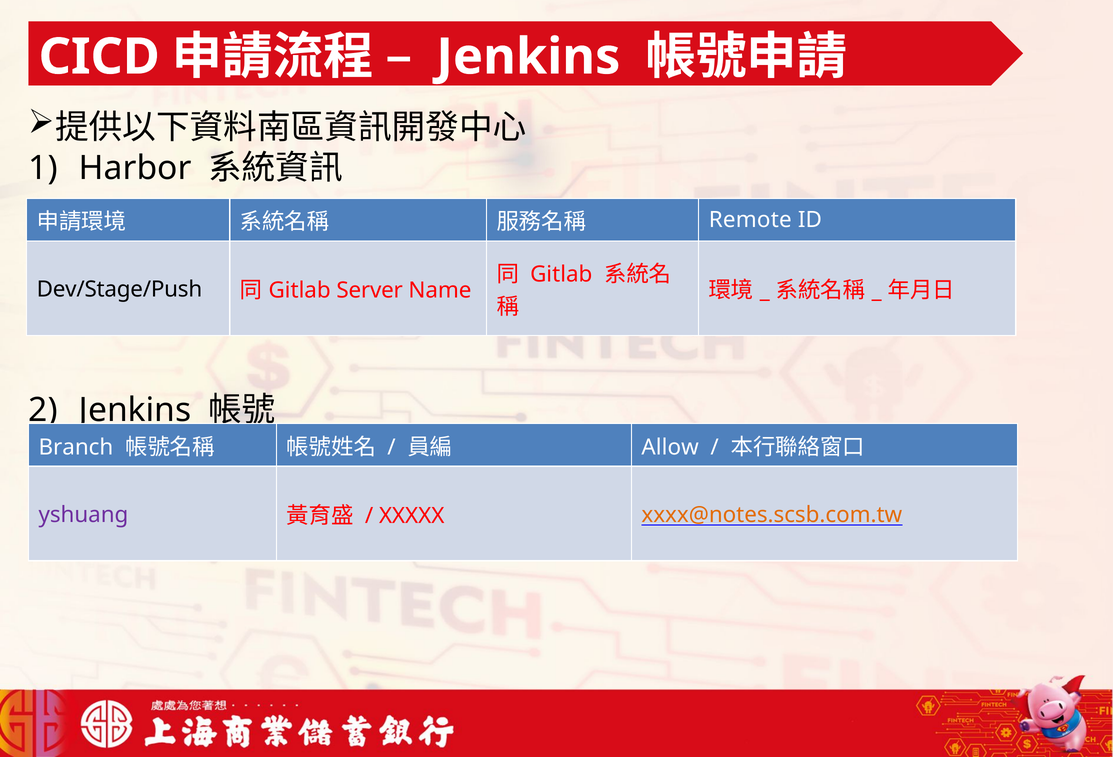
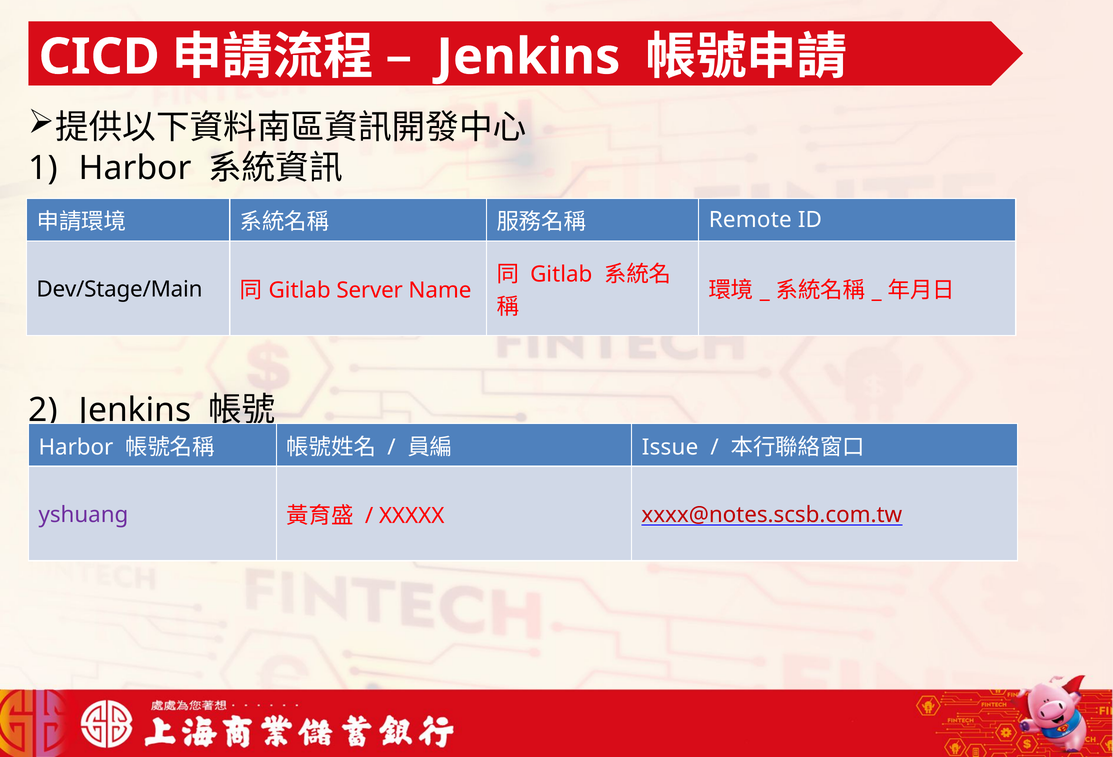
Dev/Stage/Push: Dev/Stage/Push -> Dev/Stage/Main (119, 290)
Branch: Branch -> Harbor (76, 447)
Allow: Allow -> Issue (670, 447)
xxxx@notes.scsb.com.tw colour: orange -> red (772, 515)
